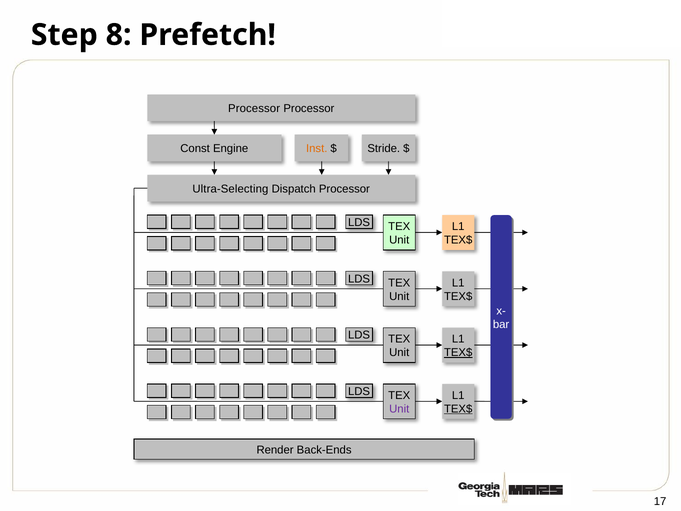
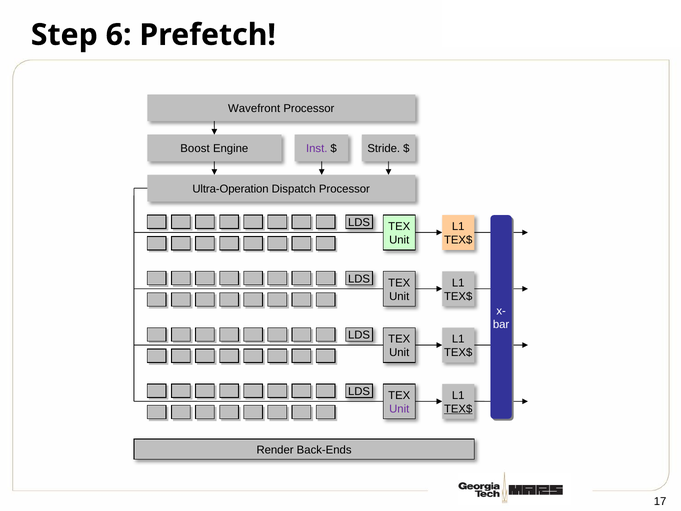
8: 8 -> 6 (119, 35)
Processor: Processor -> Wavefront (254, 109)
Const: Const -> Boost (195, 149)
Inst colour: orange -> purple (317, 149)
Ultra-Selecting: Ultra-Selecting -> Ultra-Operation (231, 189)
TEX$ underline: present -> none (458, 353)
